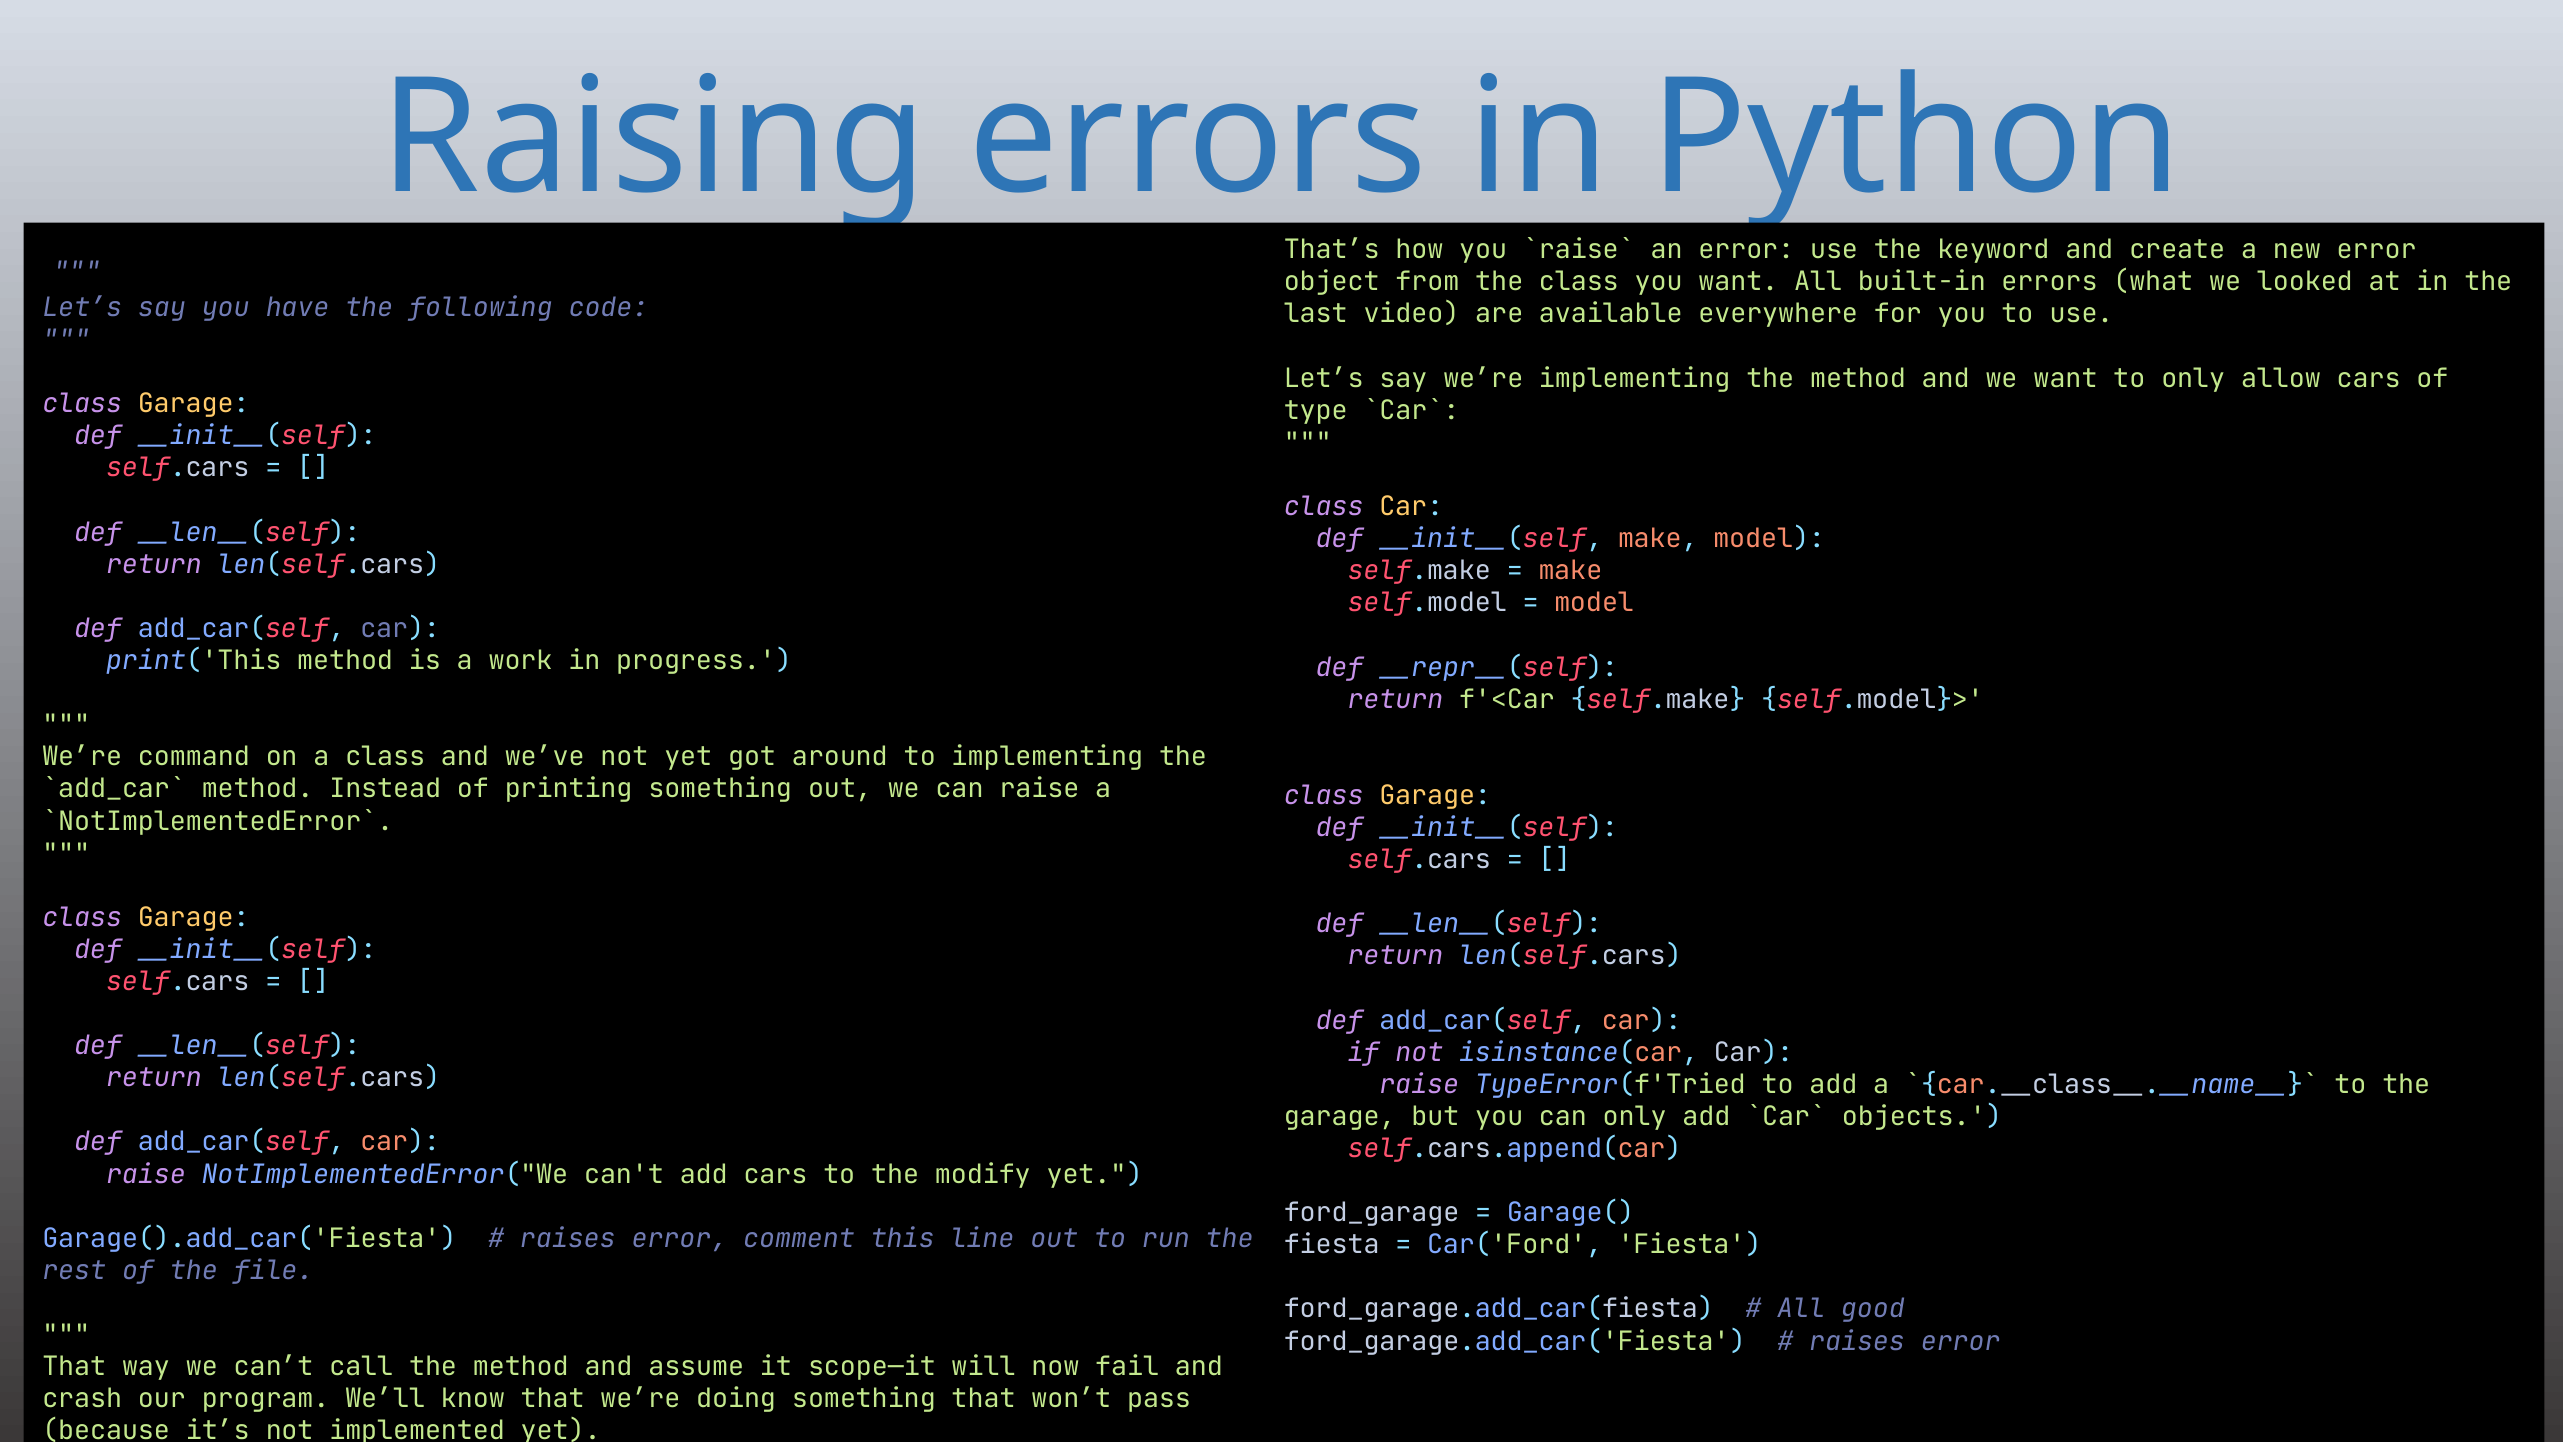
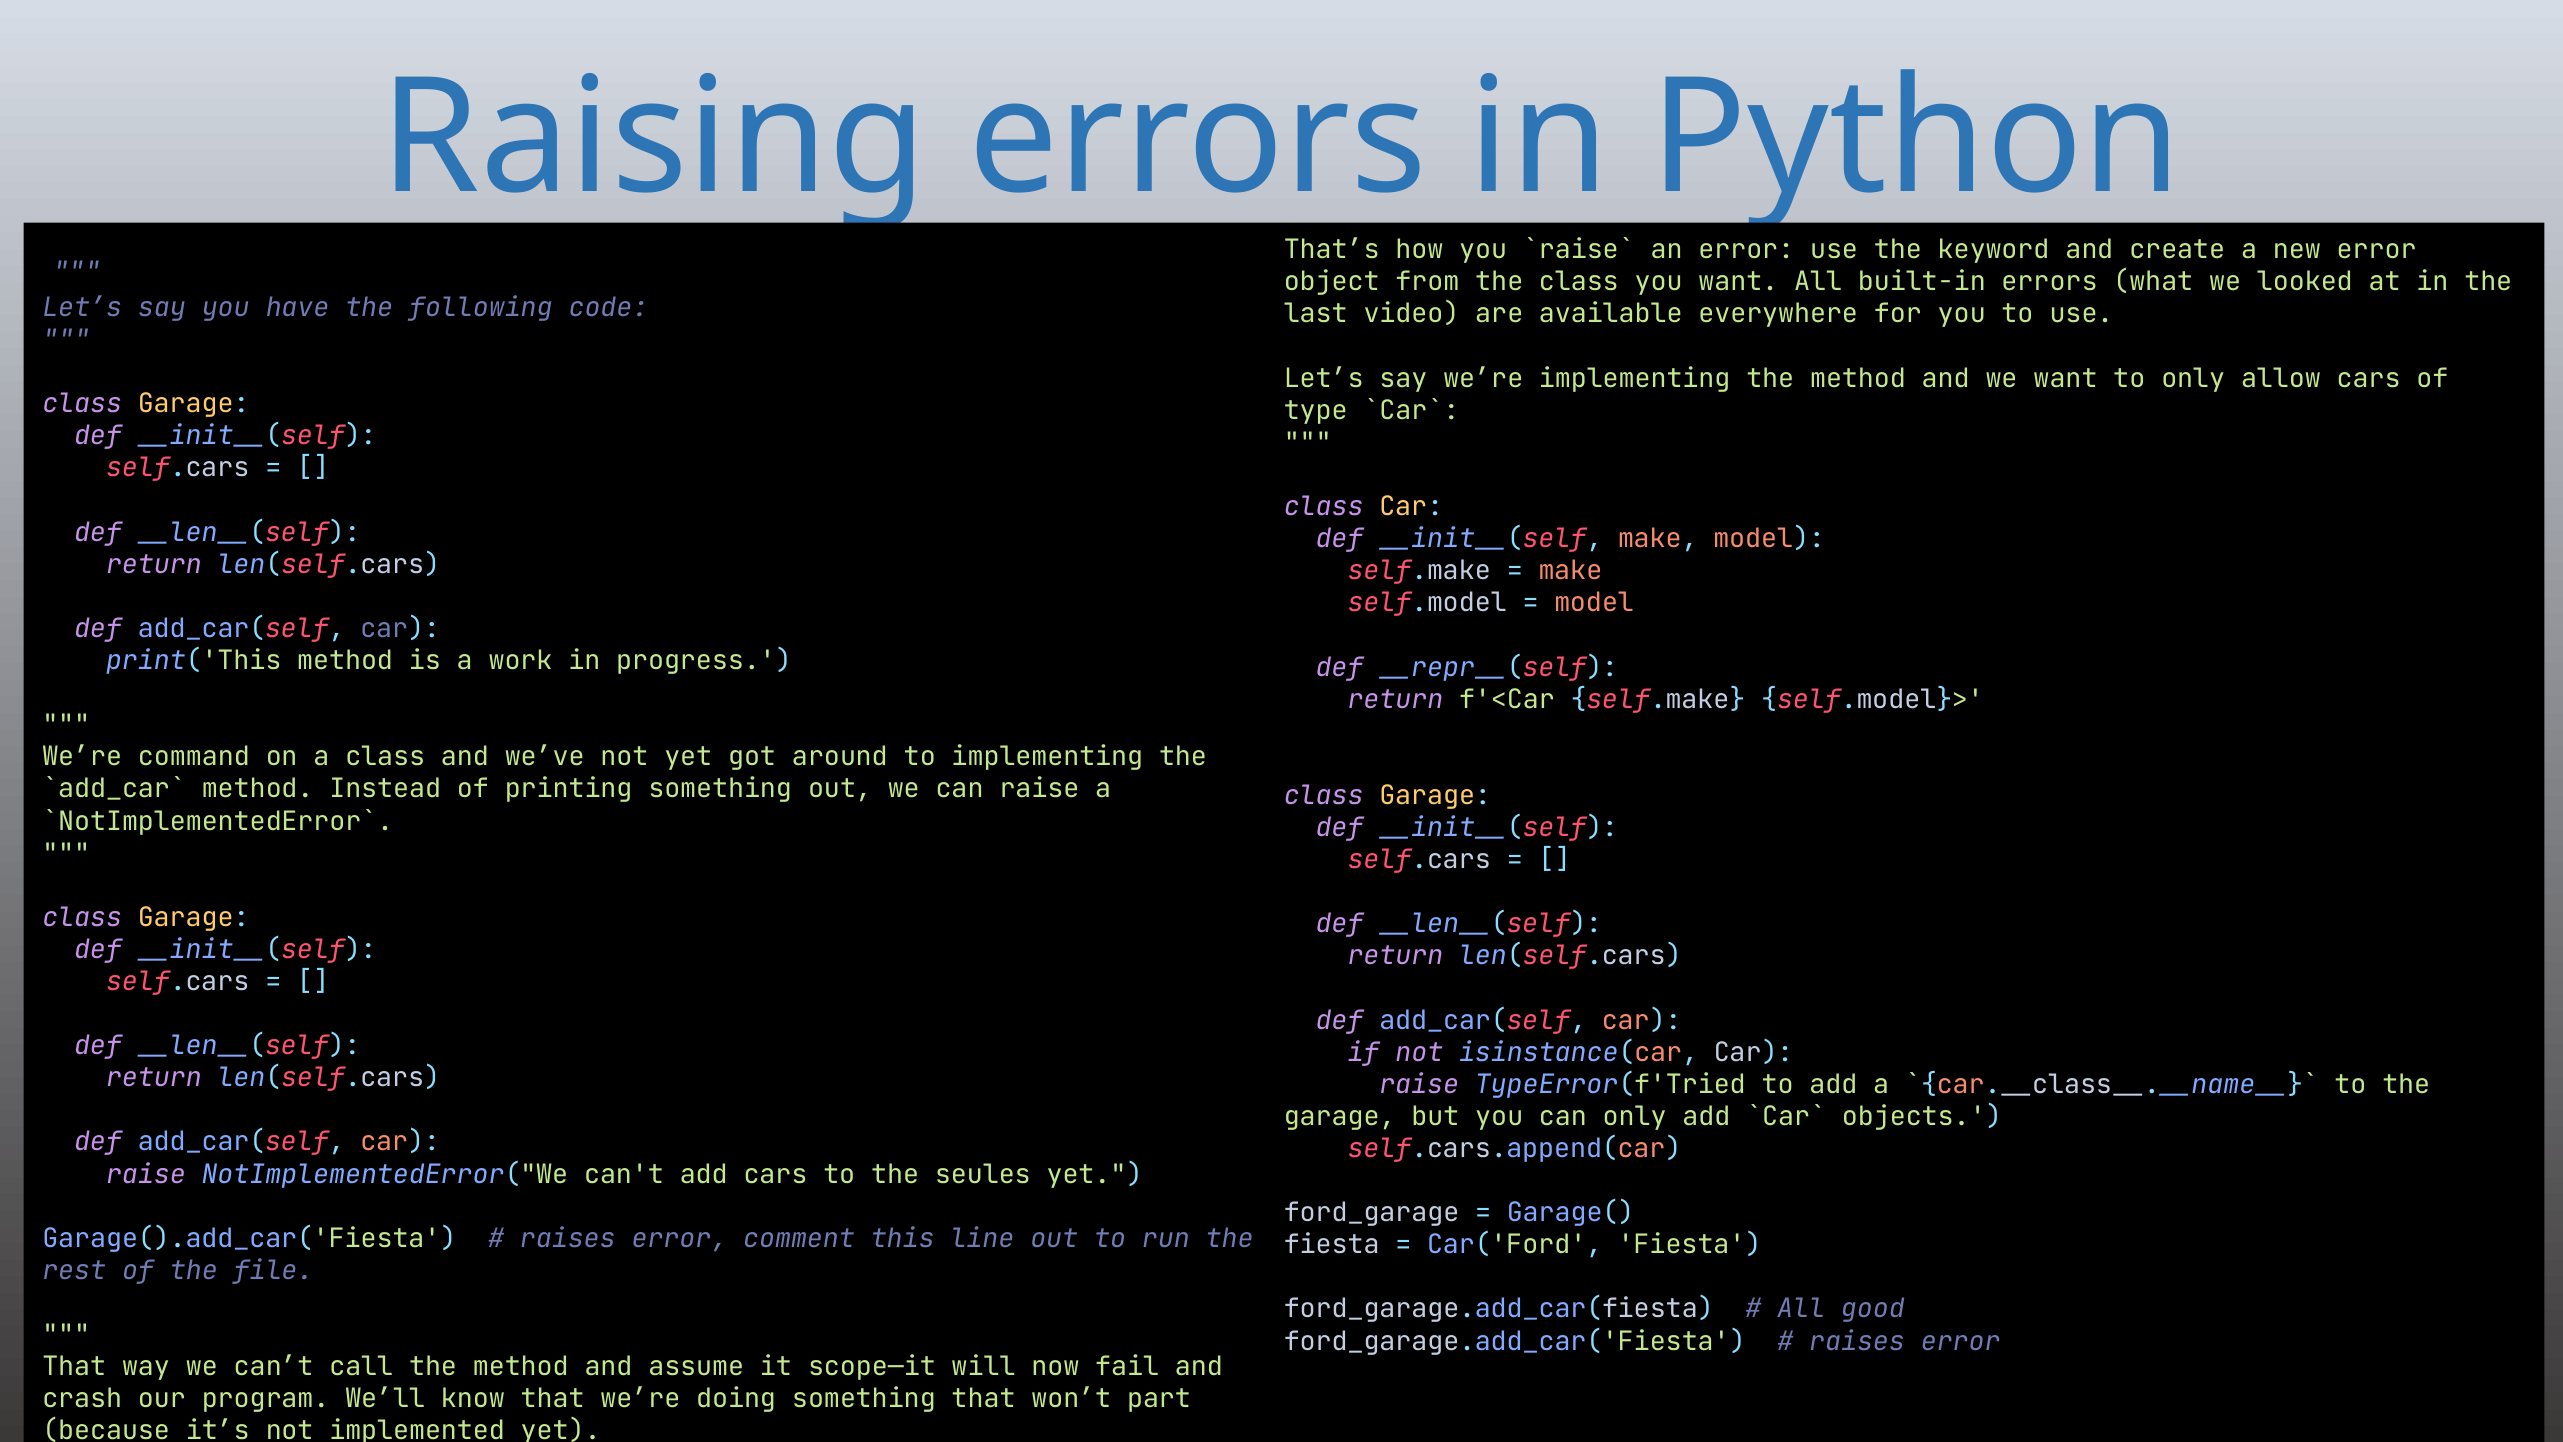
modify: modify -> seules (983, 1174)
pass: pass -> part (1159, 1399)
